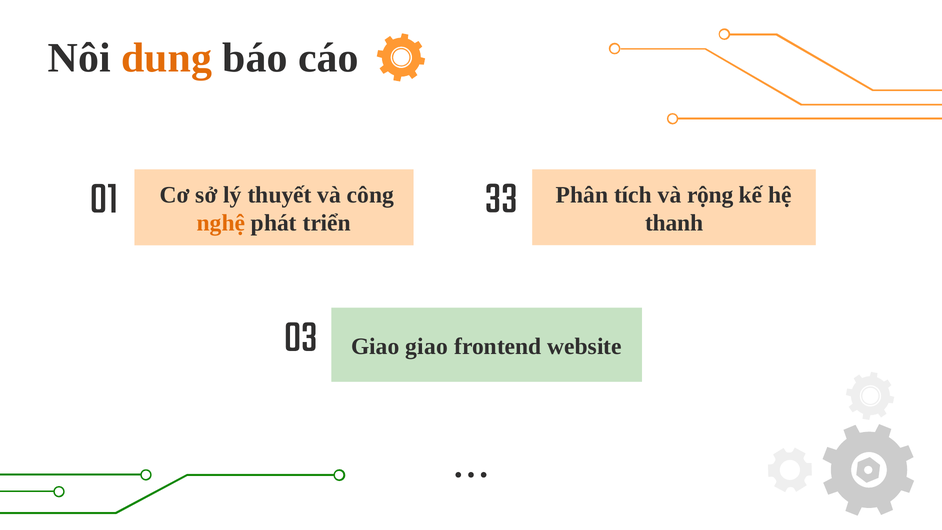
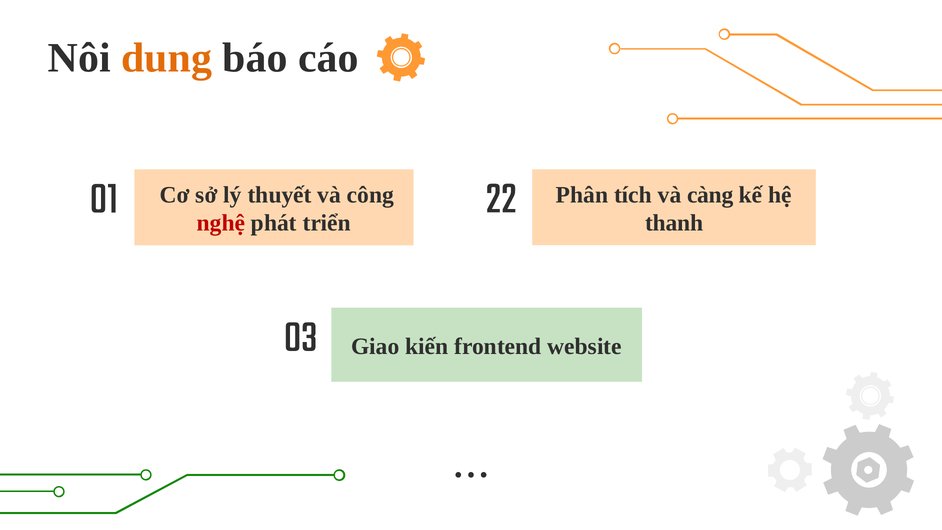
33: 33 -> 22 (501, 197)
rộng: rộng -> càng (710, 195)
nghệ colour: orange -> red (221, 223)
Giao giao: giao -> kiến (427, 346)
